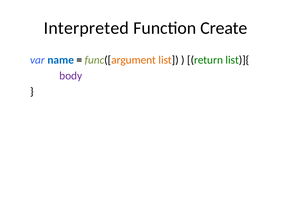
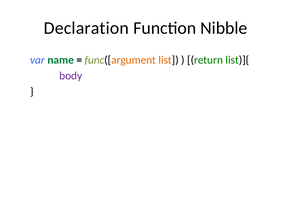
Interpreted: Interpreted -> Declaration (86, 28)
Create: Create -> Nibble (224, 28)
name colour: blue -> green (61, 60)
